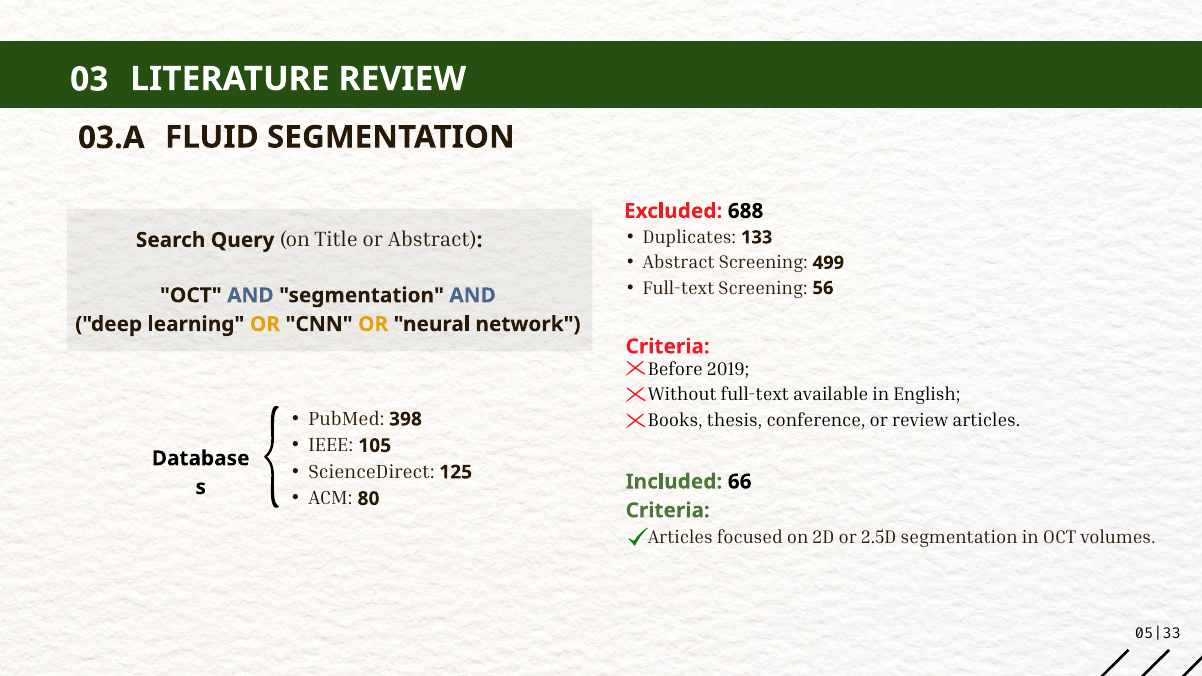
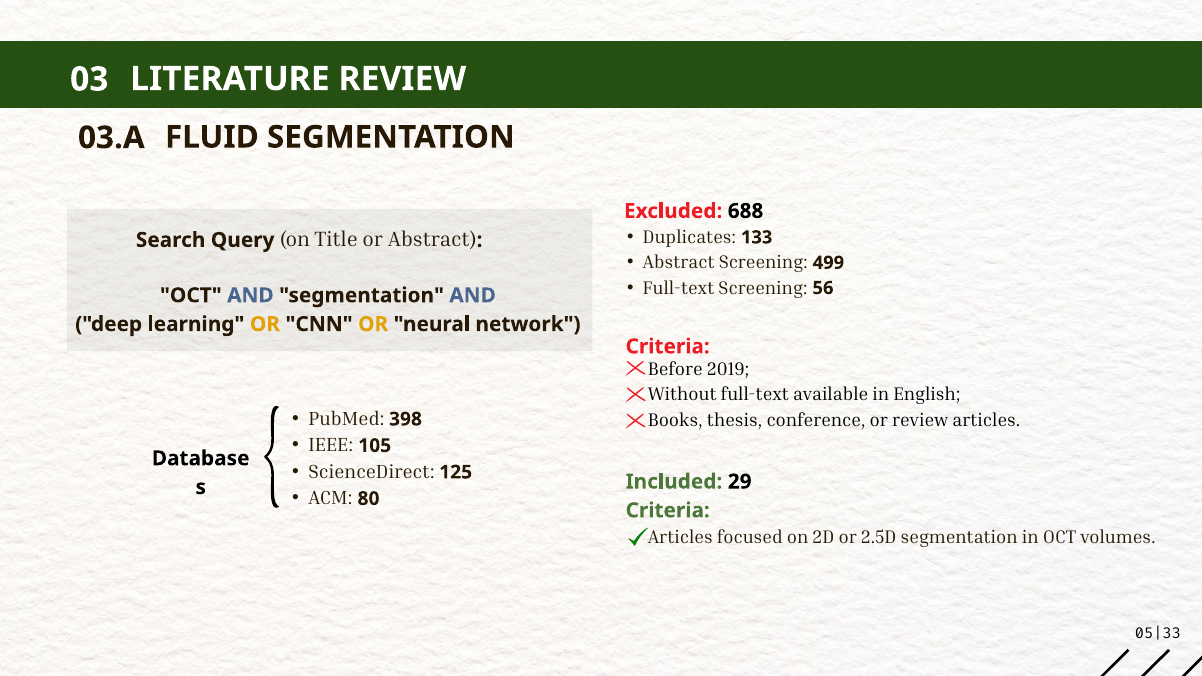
66: 66 -> 29 (740, 482)
